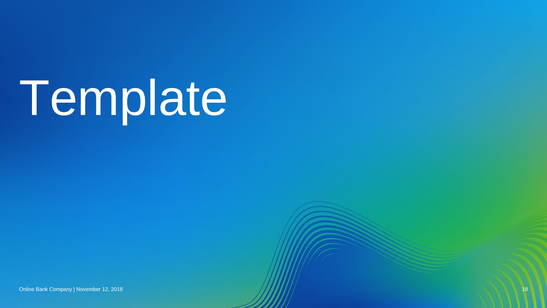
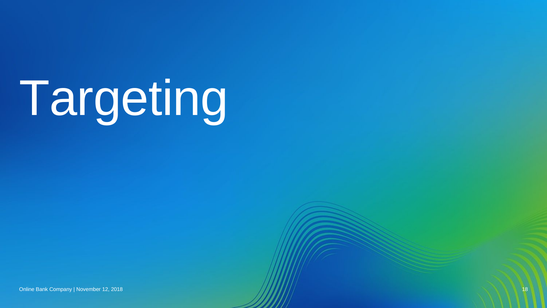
Template: Template -> Targeting (124, 99)
